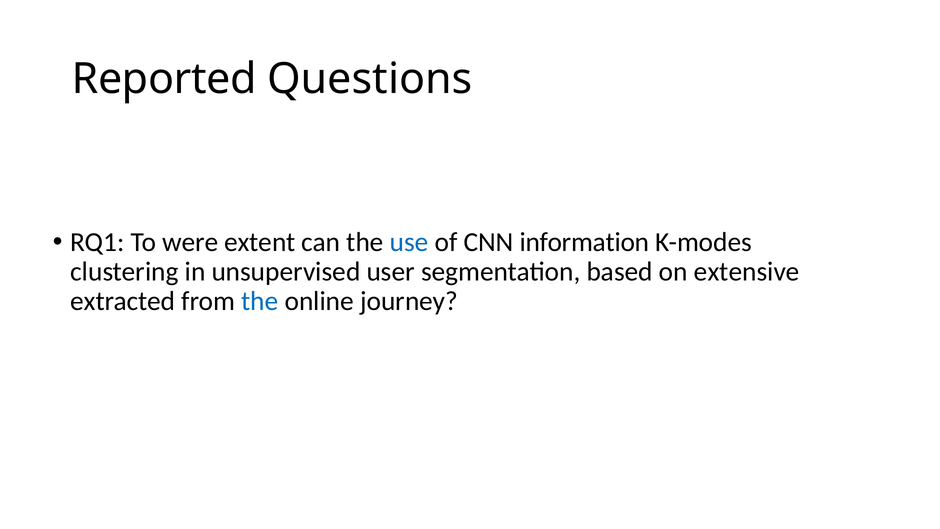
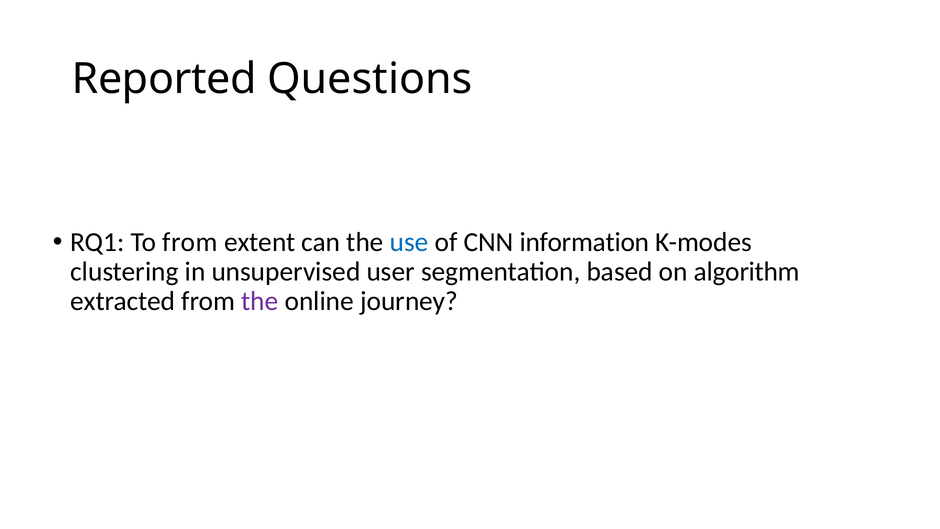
To were: were -> from (190, 242)
extensive: extensive -> algorithm (747, 272)
the colour: blue -> purple (260, 301)
